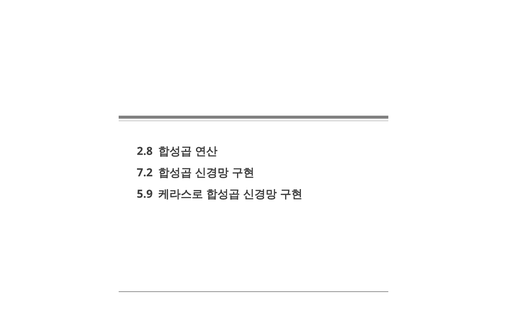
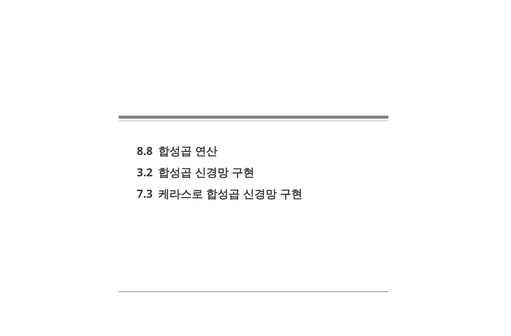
2.8: 2.8 -> 8.8 (145, 151)
7.2: 7.2 -> 3.2 (145, 172)
5.9: 5.9 -> 7.3 (145, 194)
